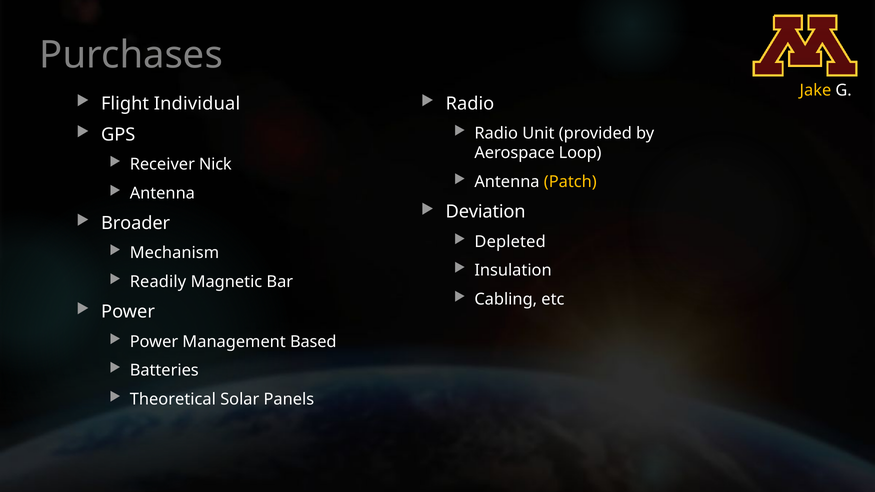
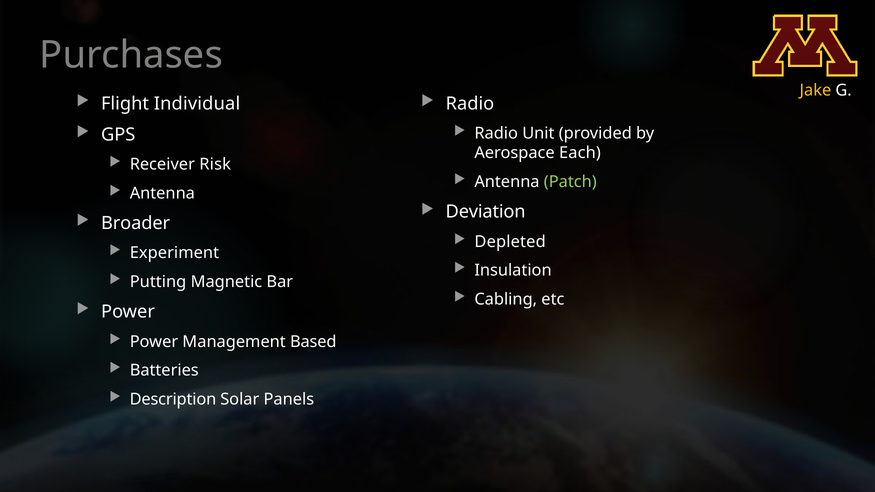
Loop: Loop -> Each (580, 153)
Nick: Nick -> Risk (215, 164)
Patch colour: yellow -> light green (570, 182)
Mechanism: Mechanism -> Experiment (174, 253)
Readily: Readily -> Putting (158, 282)
Theoretical: Theoretical -> Description (173, 399)
